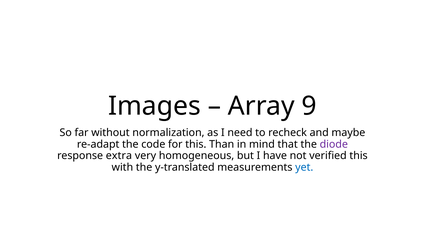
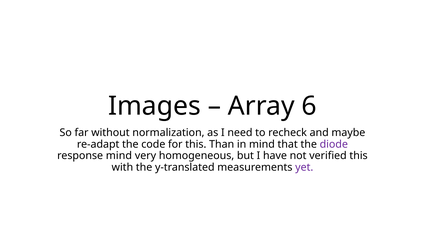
9: 9 -> 6 (309, 106)
response extra: extra -> mind (119, 156)
yet colour: blue -> purple (304, 167)
